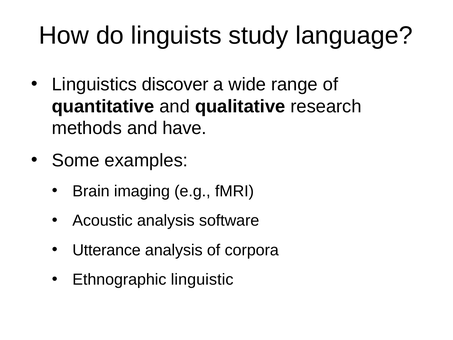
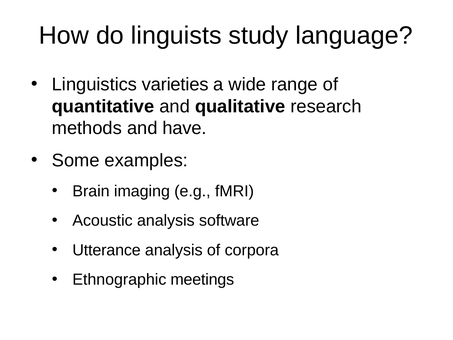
discover: discover -> varieties (175, 84)
linguistic: linguistic -> meetings (202, 279)
